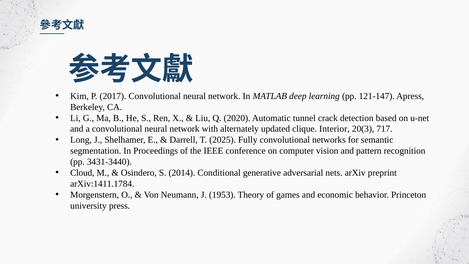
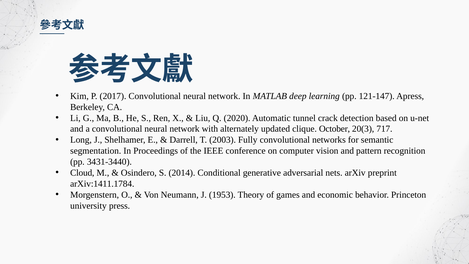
Interior: Interior -> October (335, 129)
2025: 2025 -> 2003 (223, 140)
